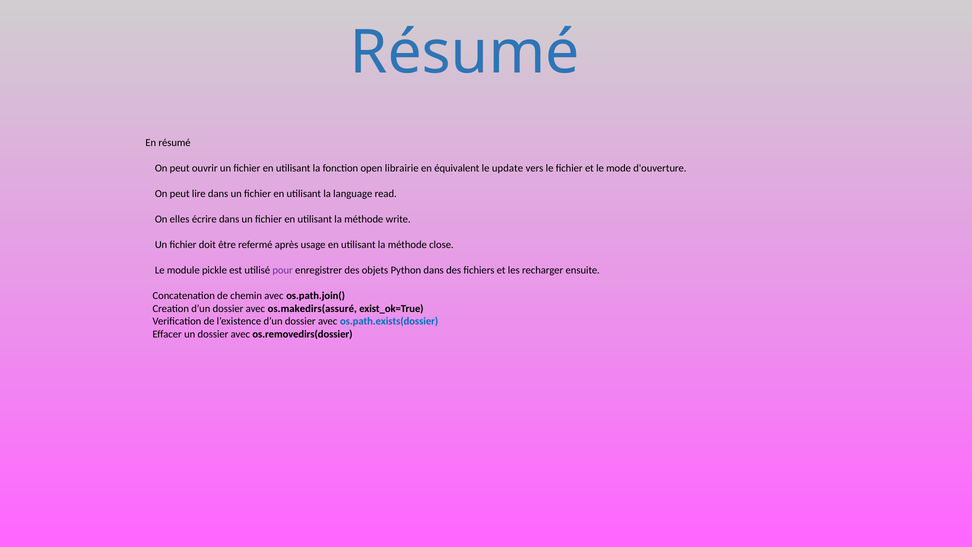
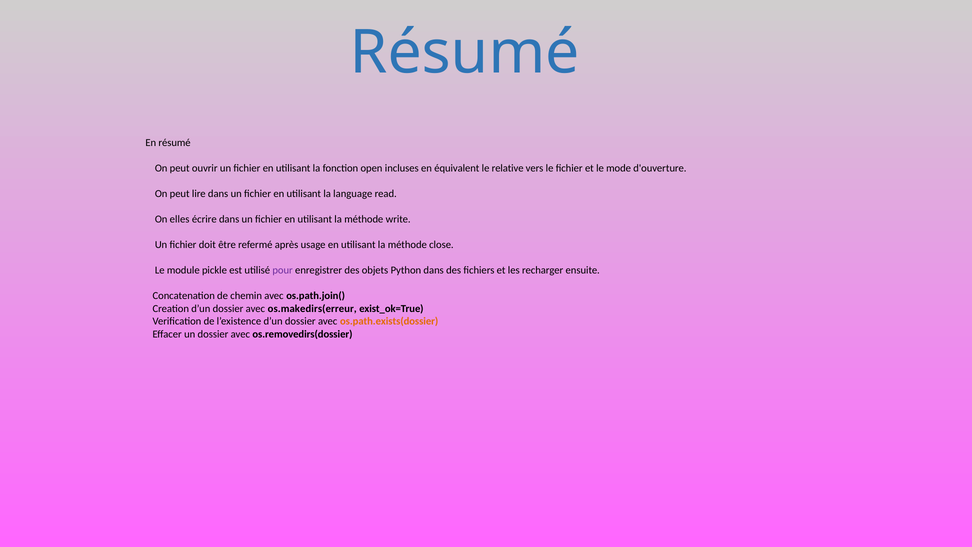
librairie: librairie -> incluses (402, 168)
update: update -> relative (508, 168)
os.makedirs(assuré: os.makedirs(assuré -> os.makedirs(erreur (312, 309)
os.path.exists(dossier colour: blue -> orange (389, 321)
